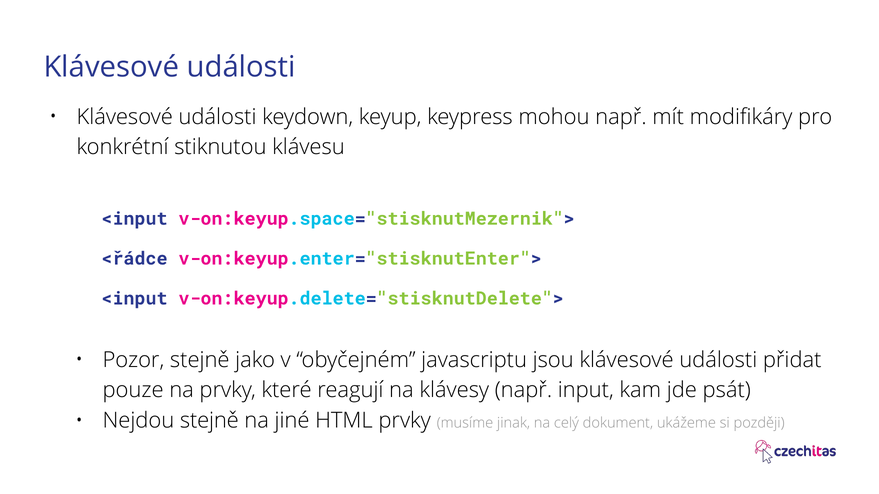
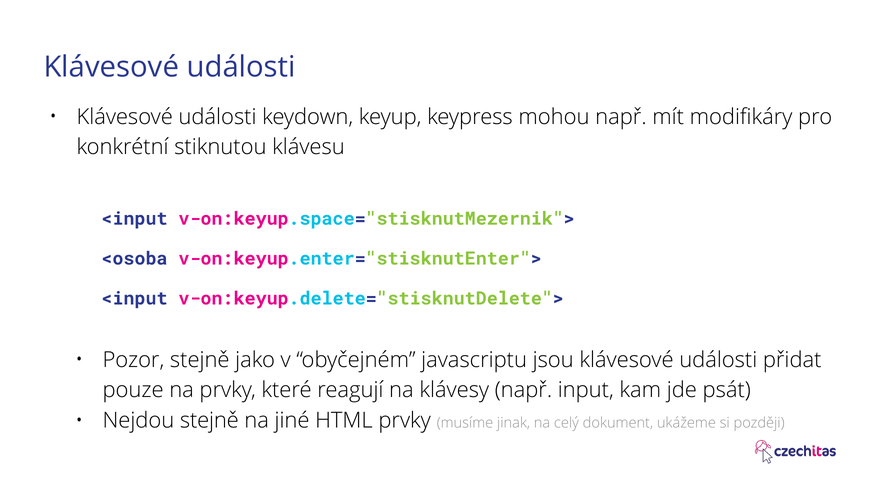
<řádce: <řádce -> <osoba (134, 259)
